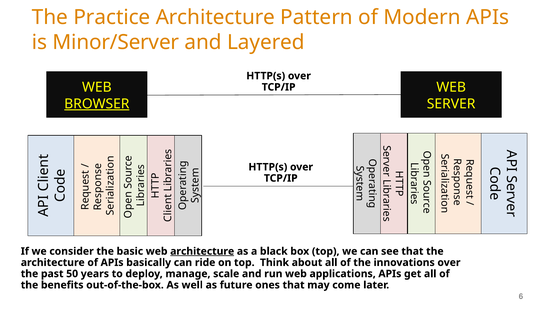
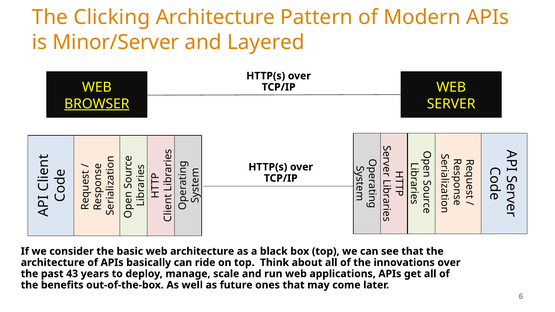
Practice: Practice -> Clicking (112, 17)
architecture underline: present -> none (202, 251)
50: 50 -> 43 (72, 274)
